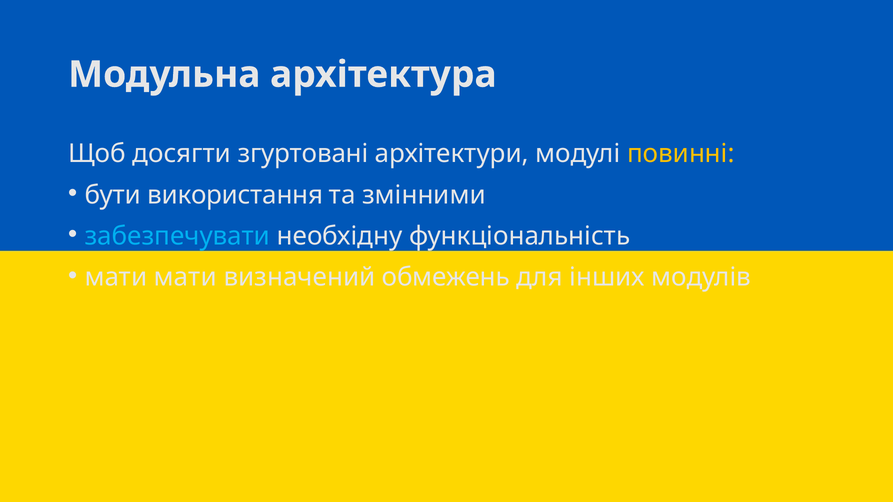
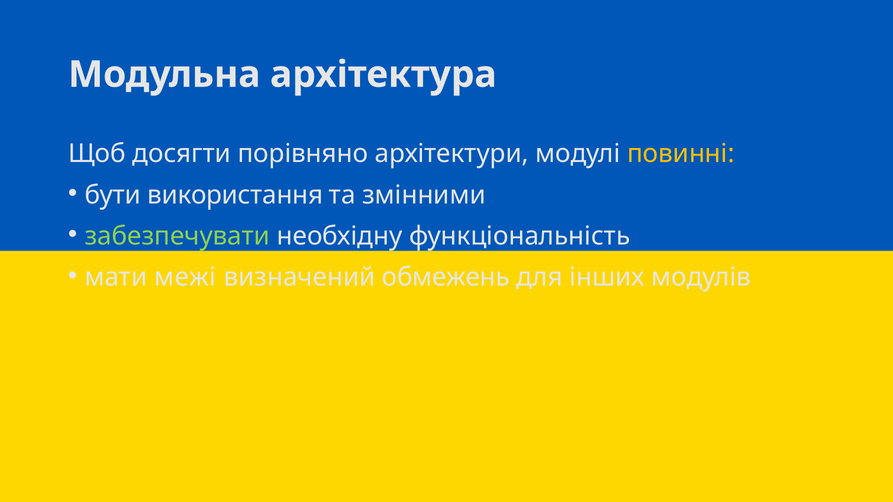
згуртовані: згуртовані -> порівняно (303, 154)
забезпечувати colour: light blue -> light green (177, 236)
мати мати: мати -> межі (185, 277)
